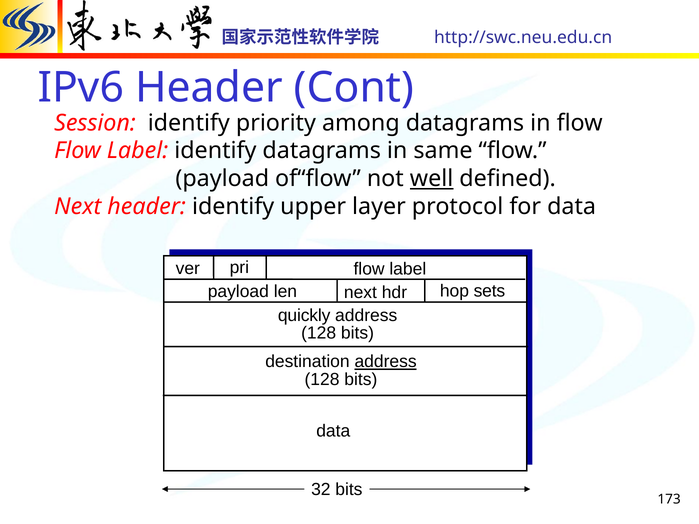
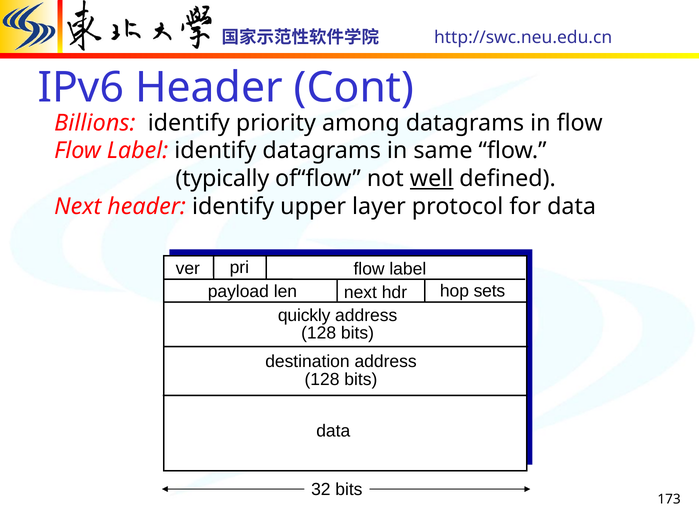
Session: Session -> Billions (95, 123)
payload: payload -> typically (222, 179)
address underline: present -> none (386, 362)
